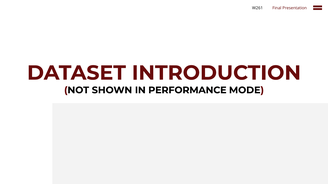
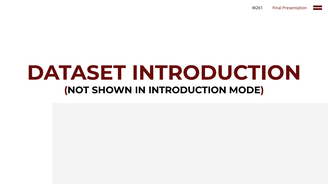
IN PERFORMANCE: PERFORMANCE -> INTRODUCTION (187, 90)
